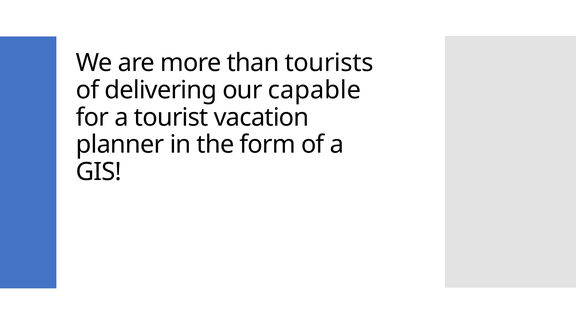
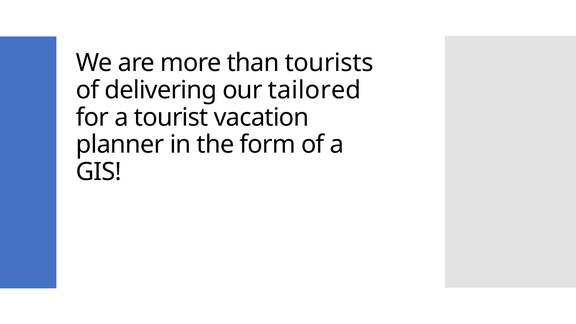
capable: capable -> tailored (314, 90)
